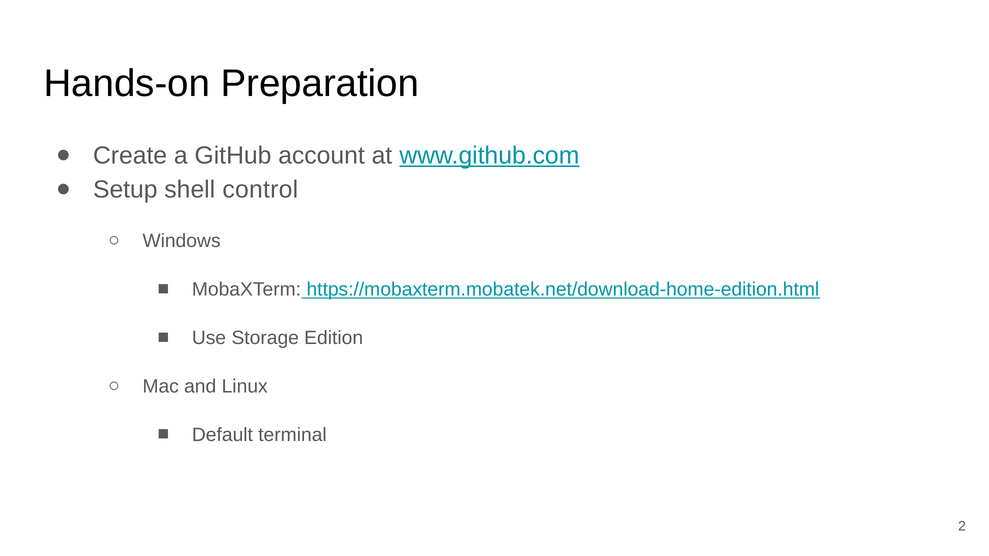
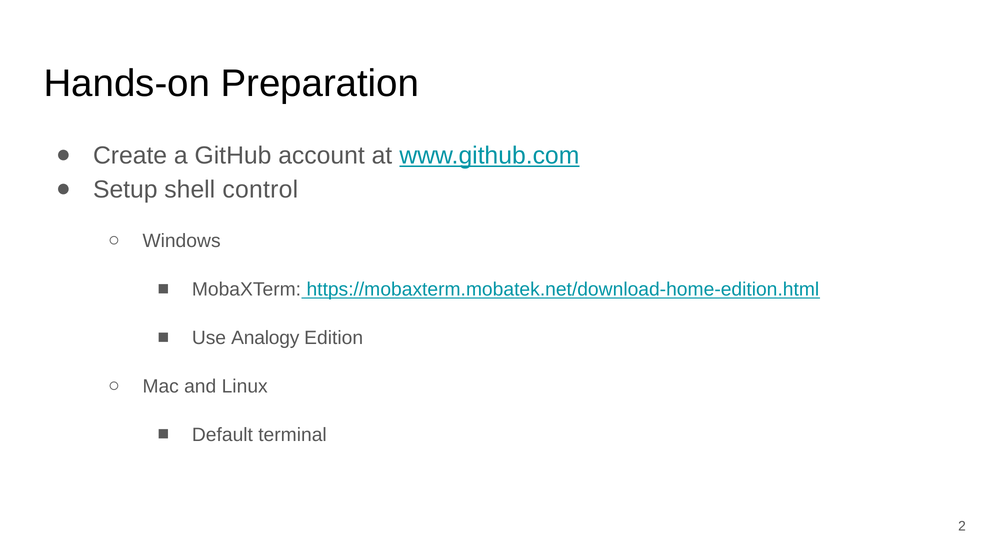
Storage: Storage -> Analogy (265, 338)
